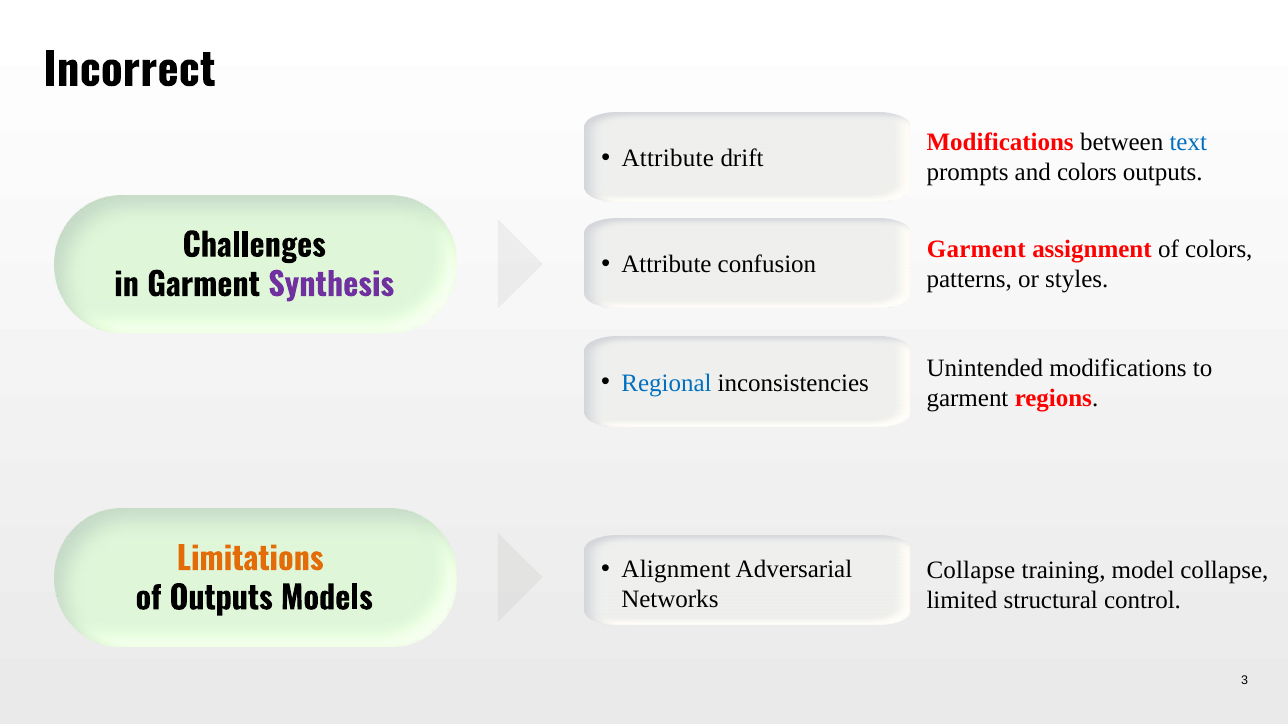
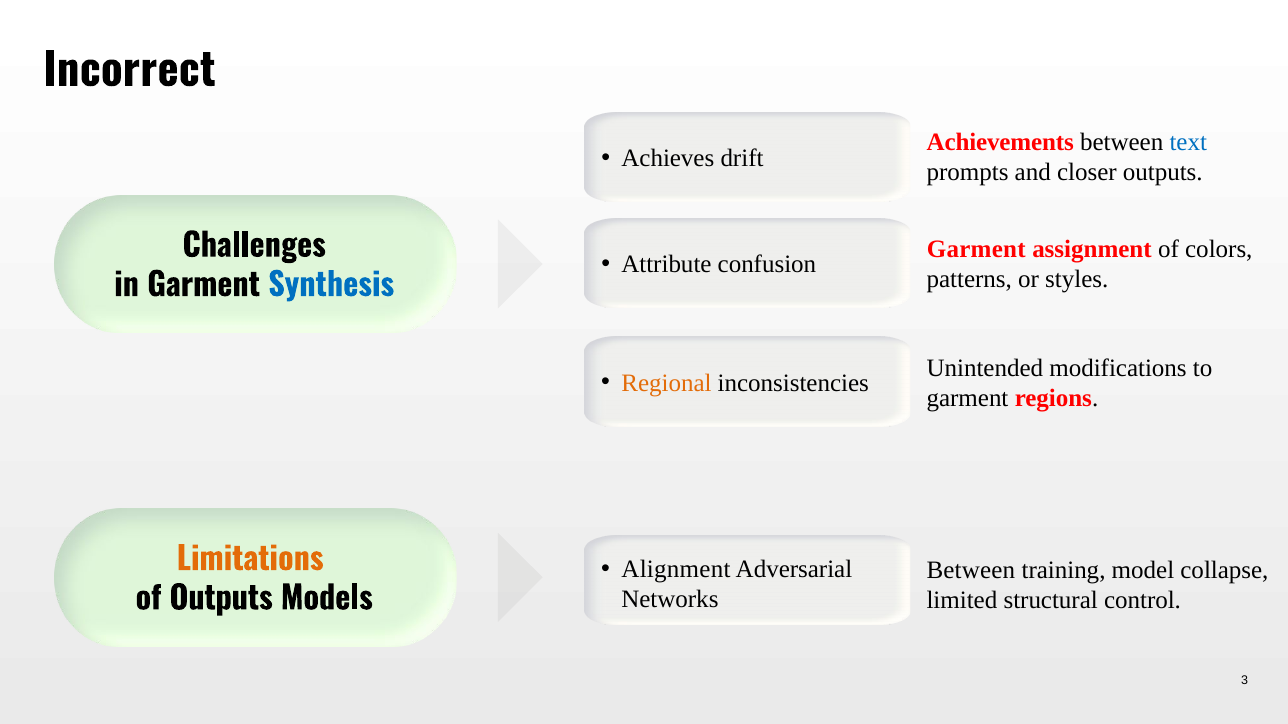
Modifications: Modifications -> Achievements (1000, 142)
Attribute: Attribute -> Achieves (668, 159)
and colors: colors -> closer (1087, 172)
Synthesis colour: purple -> blue (331, 286)
Regional colour: blue -> orange (666, 383)
Collapse: Collapse -> Between (971, 571)
